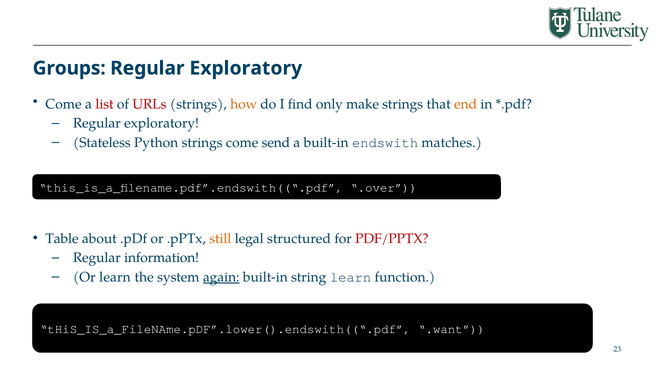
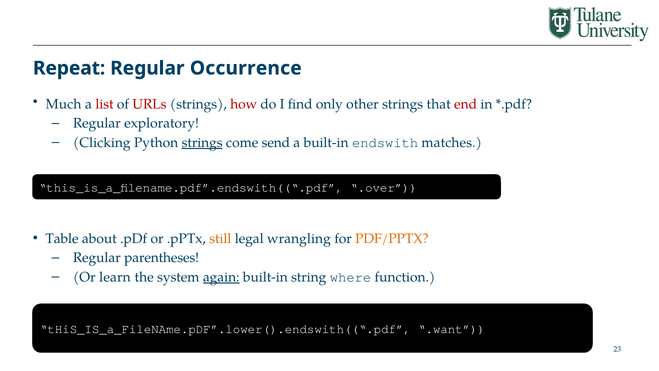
Groups: Groups -> Repeat (69, 68)
Exploratory: Exploratory -> Occurrence (246, 68)
Come: Come -> Much (64, 104)
how colour: orange -> red (244, 104)
make: make -> other (362, 104)
end colour: orange -> red (466, 104)
Stateless: Stateless -> Clicking (102, 142)
strings underline: none -> present (202, 142)
structured: structured -> wrangling (299, 239)
PDF/PPTX colour: red -> orange (392, 239)
information: information -> parentheses (162, 258)
string learn: learn -> where (351, 277)
